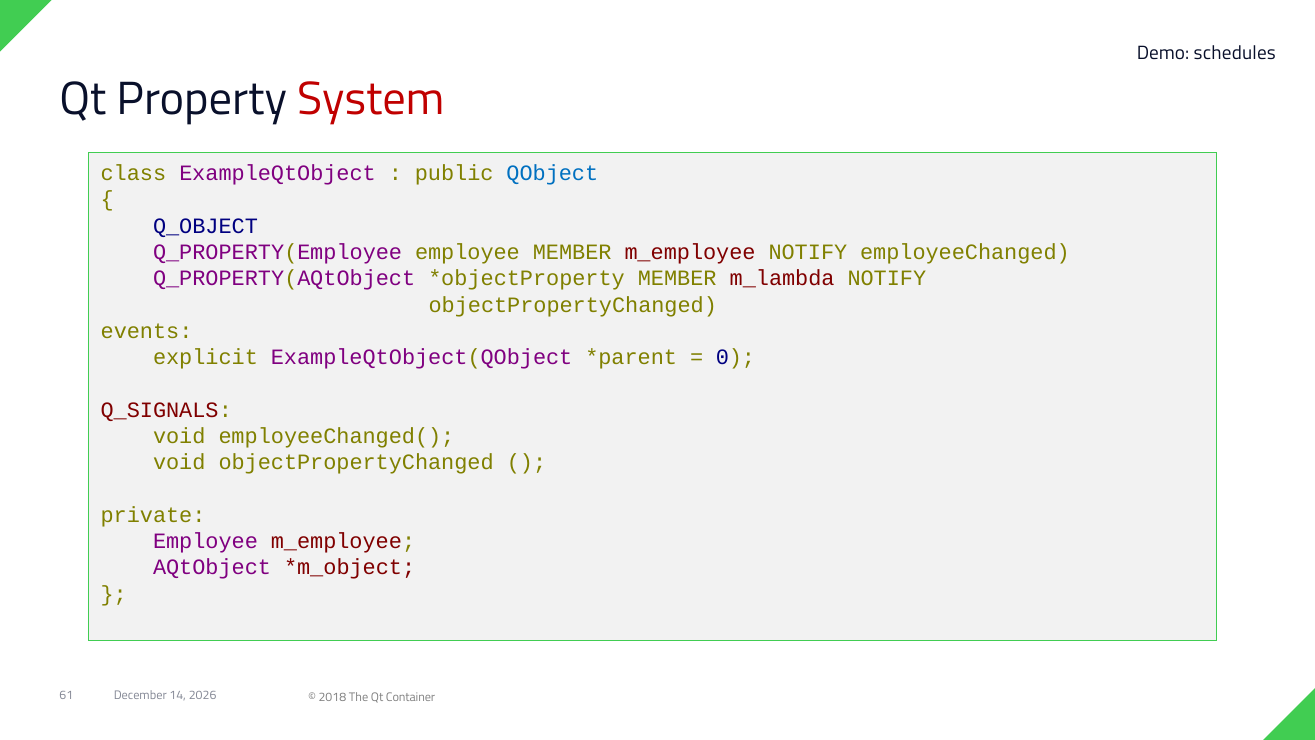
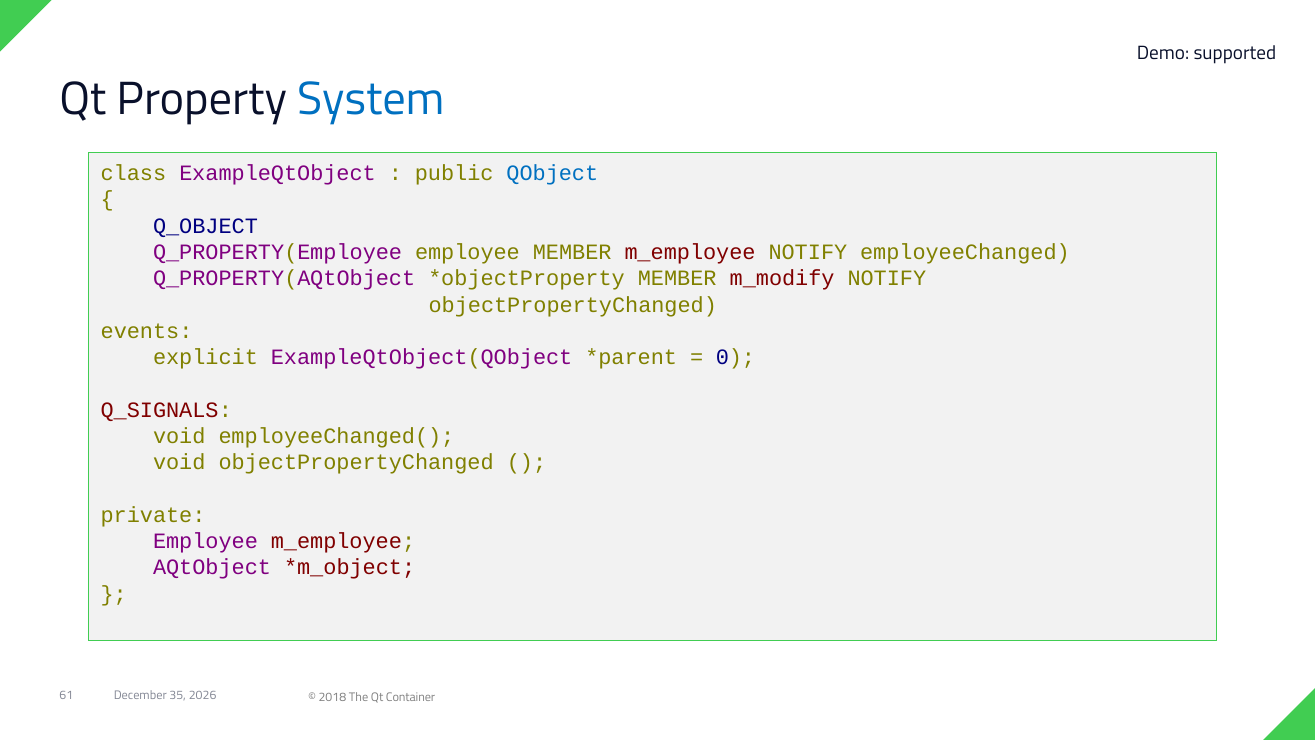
schedules: schedules -> supported (1235, 54)
System colour: red -> blue (371, 100)
m_lambda: m_lambda -> m_modify (782, 278)
14: 14 -> 35 (178, 695)
